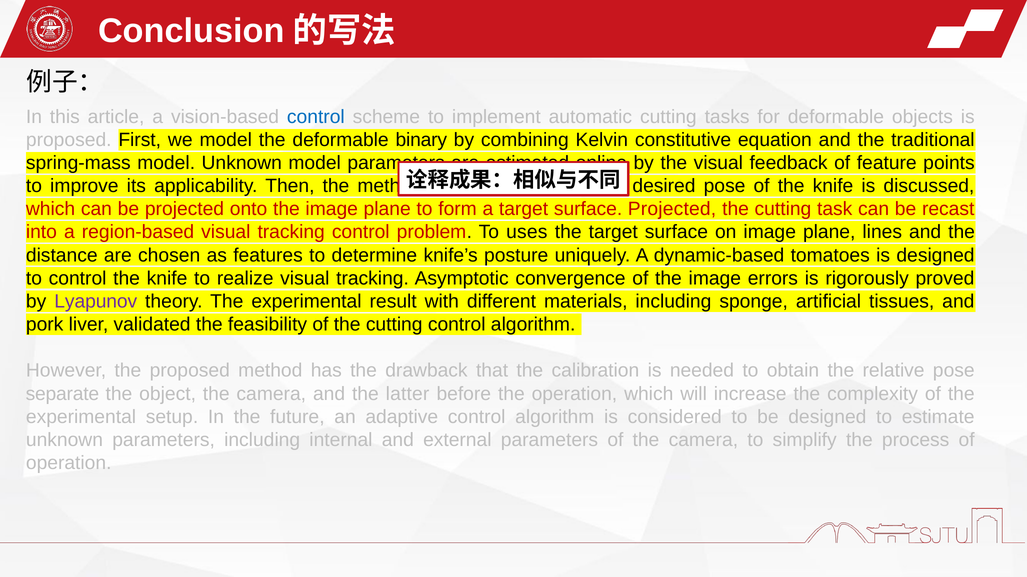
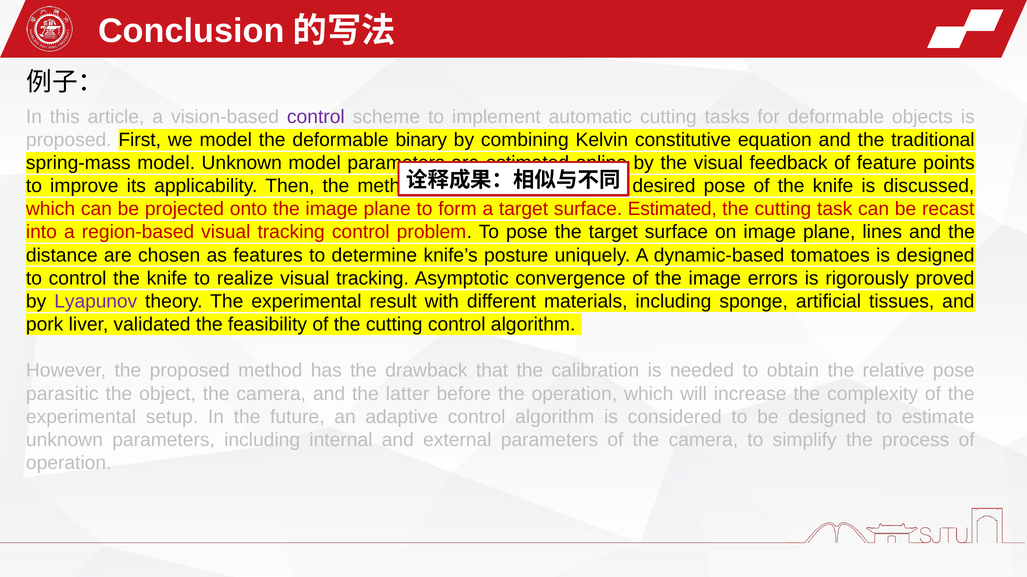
control colour: blue -> purple (316, 117)
surface Projected: Projected -> Estimated (672, 209)
To uses: uses -> pose (527, 232)
separate: separate -> parasitic (62, 394)
